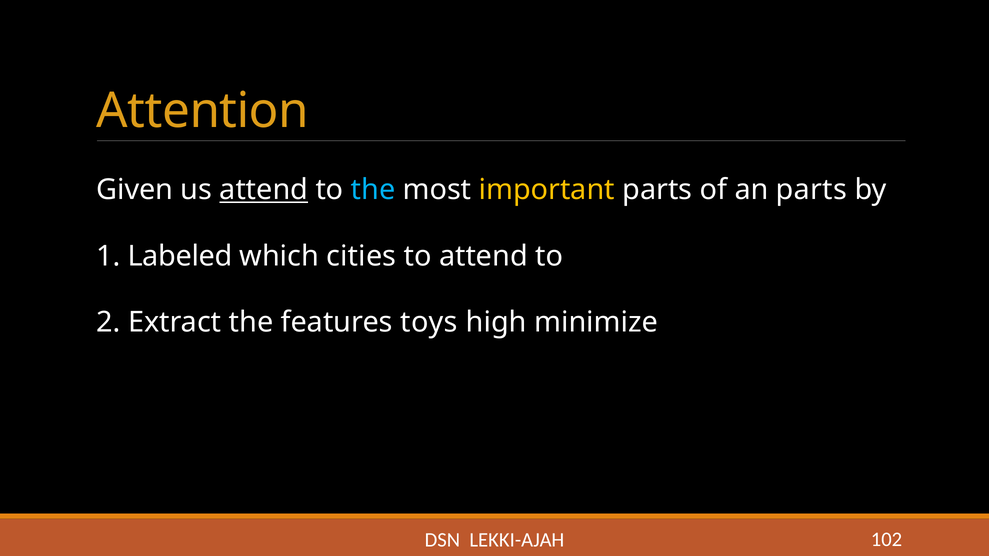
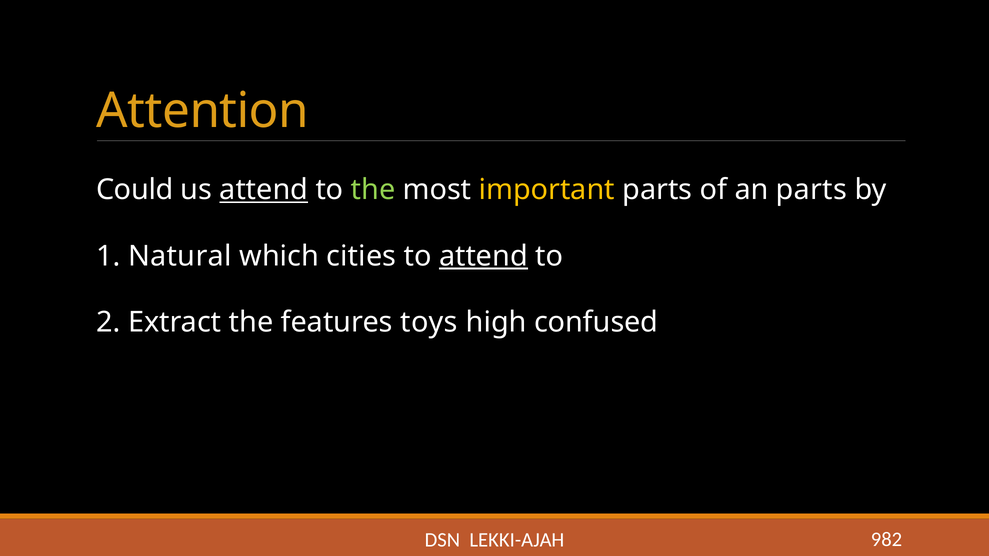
Given: Given -> Could (135, 190)
the colour: light blue -> light green (373, 190)
Labeled: Labeled -> Natural (180, 256)
attend underline: none -> present (483, 256)
minimize: minimize -> confused (596, 322)
102: 102 -> 982 (887, 540)
